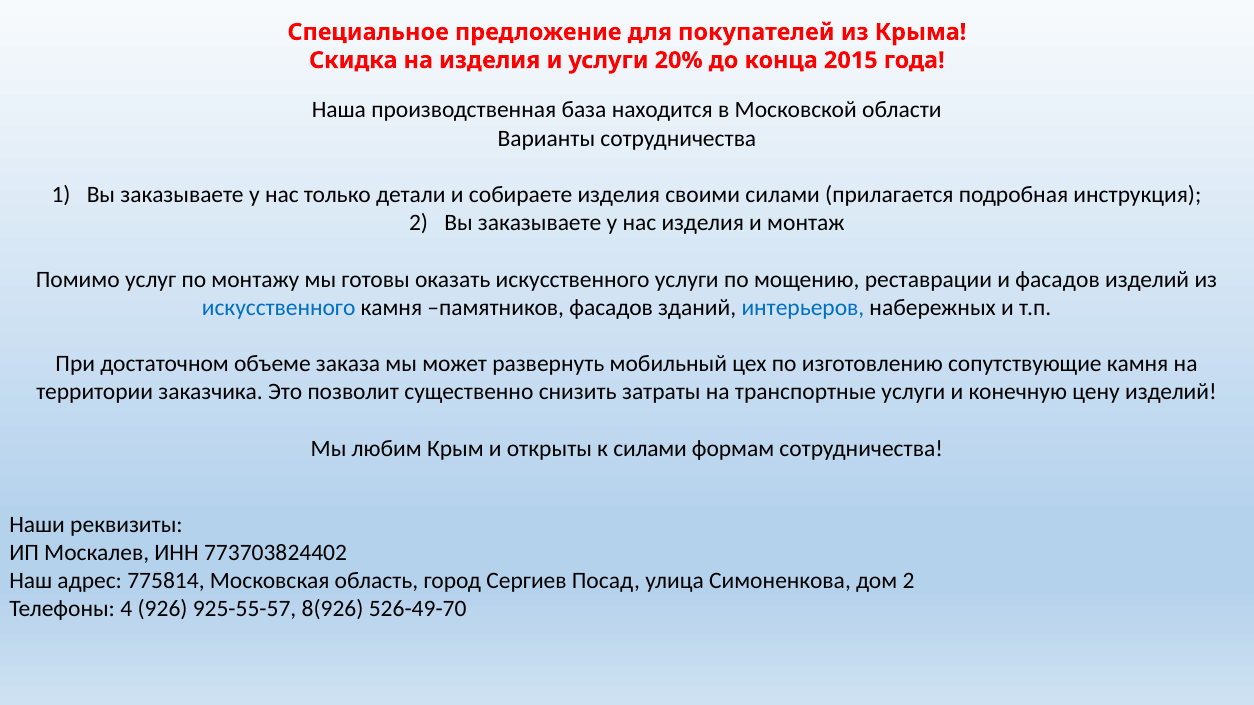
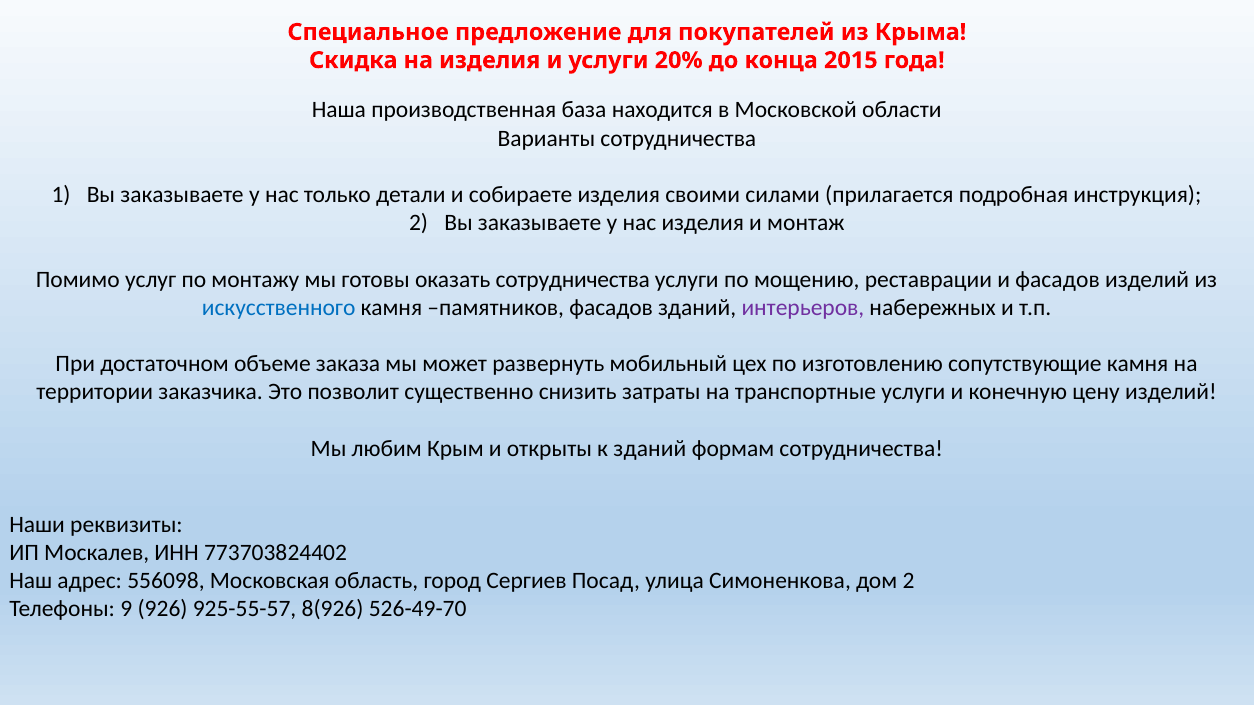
оказать искусственного: искусственного -> сотрудничества (573, 279)
интерьеров colour: blue -> purple (803, 308)
к силами: силами -> зданий (650, 449)
775814: 775814 -> 556098 (166, 581)
4: 4 -> 9 (126, 609)
